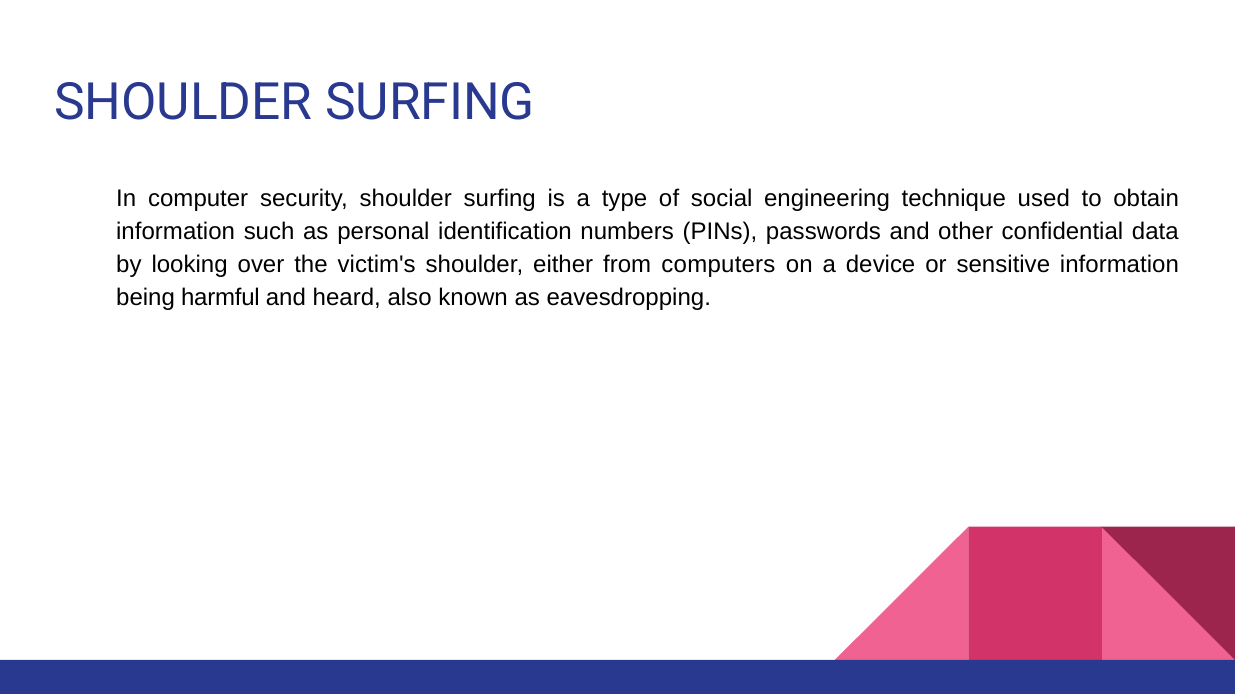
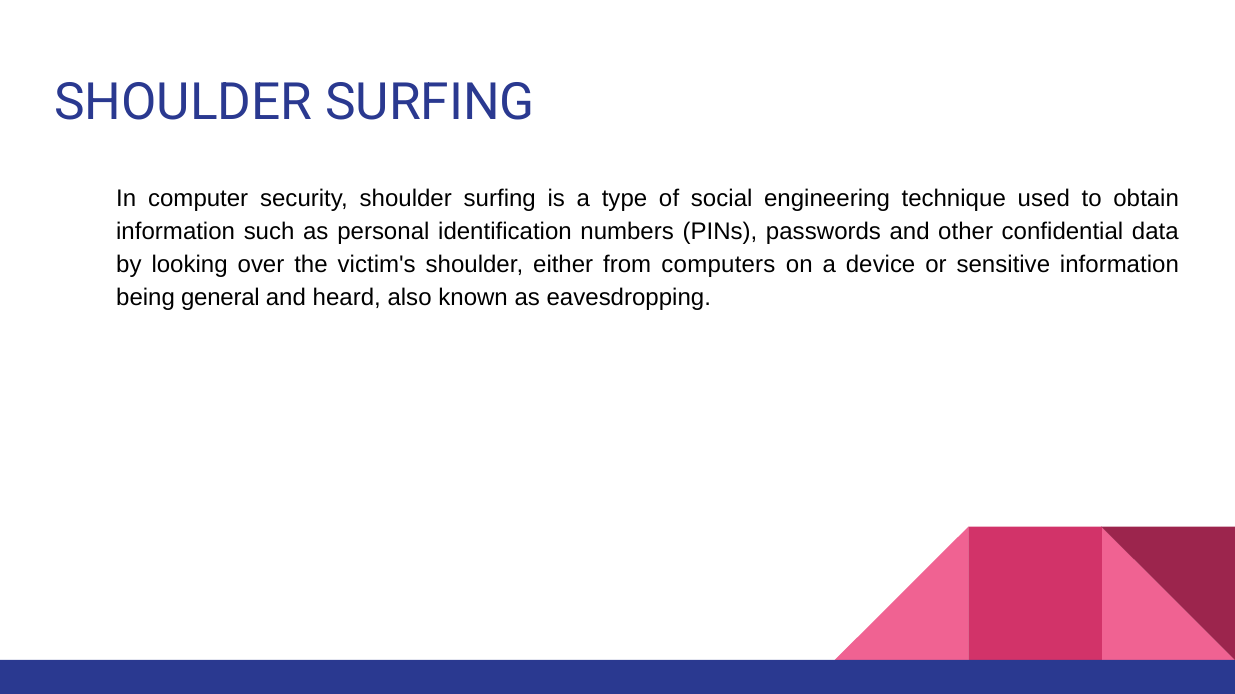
harmful: harmful -> general (220, 298)
